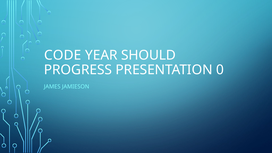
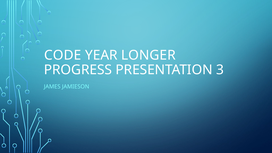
SHOULD: SHOULD -> LONGER (148, 55)
0: 0 -> 3 (220, 70)
